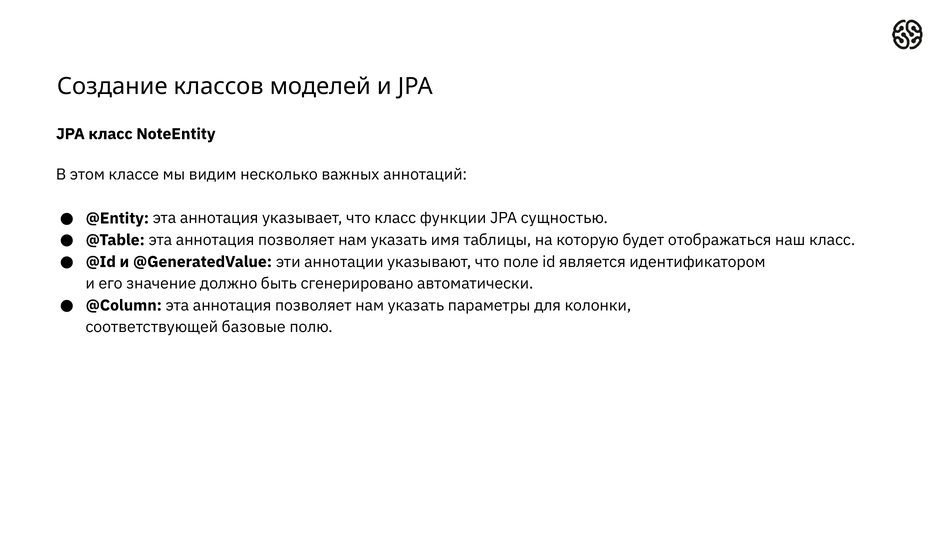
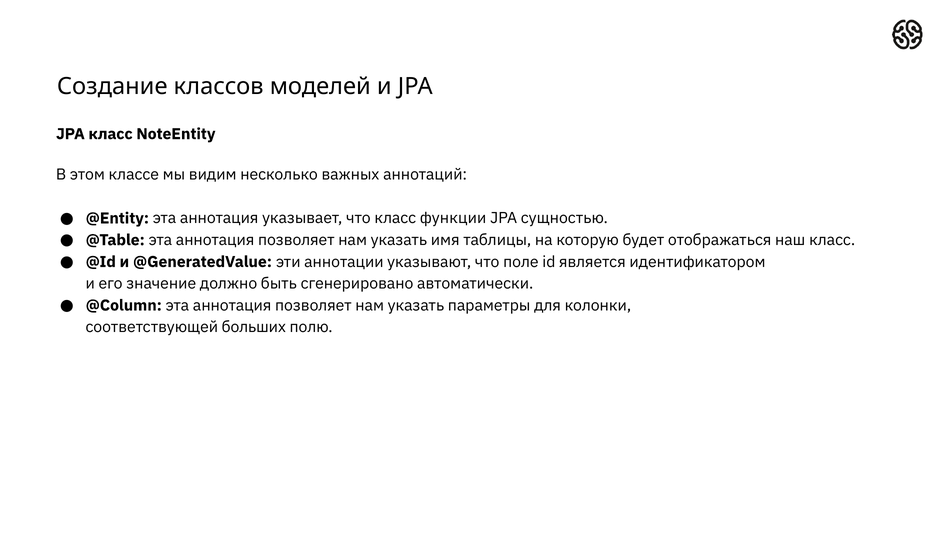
базовые: базовые -> больших (254, 327)
